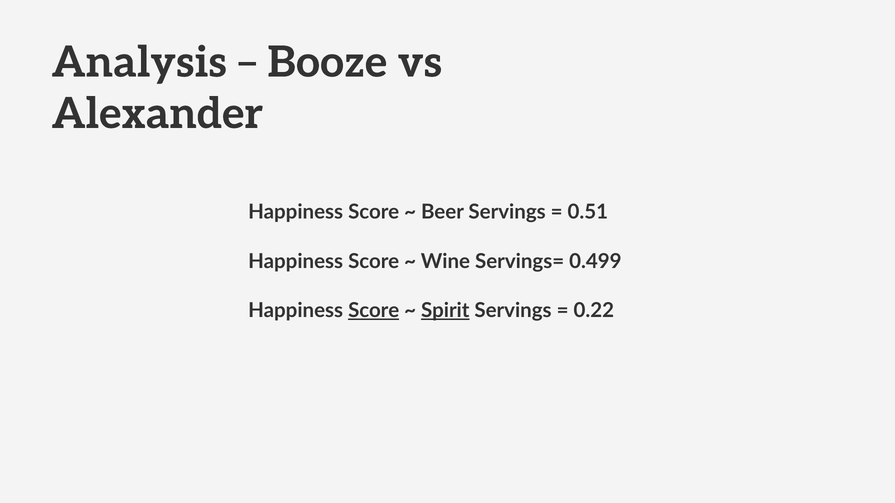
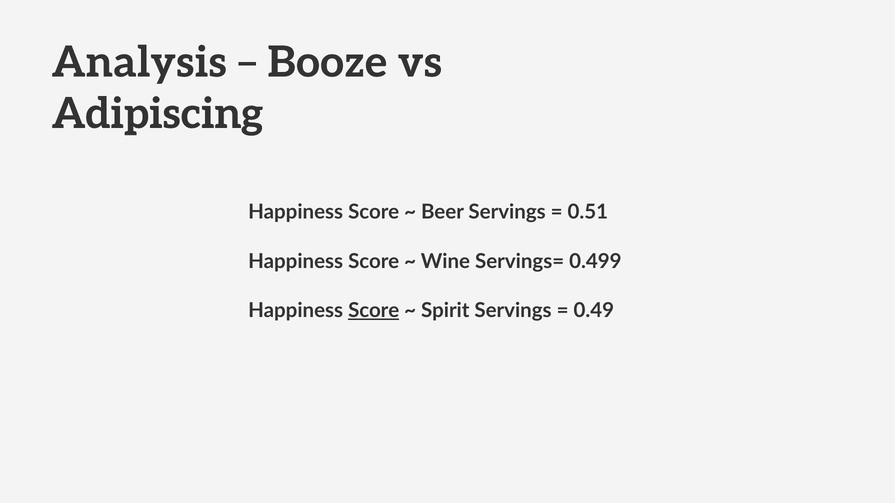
Alexander: Alexander -> Adipiscing (158, 114)
Spirit underline: present -> none (445, 311)
0.22: 0.22 -> 0.49 (594, 311)
